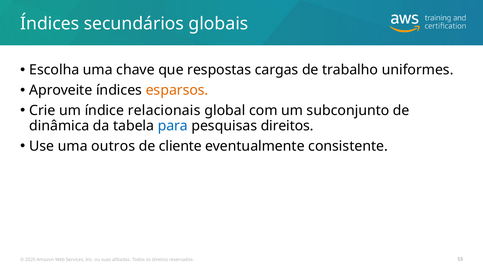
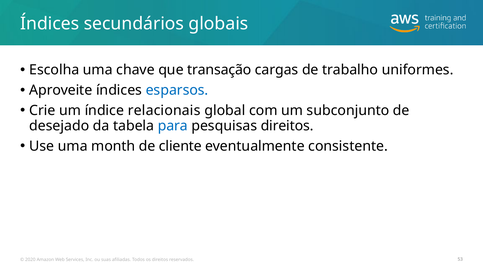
respostas: respostas -> transação (219, 70)
esparsos colour: orange -> blue (177, 90)
dinâmica: dinâmica -> desejado (59, 126)
outros: outros -> month (113, 146)
